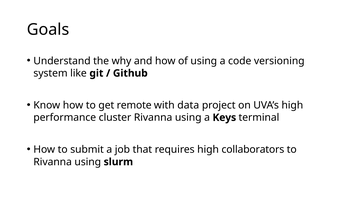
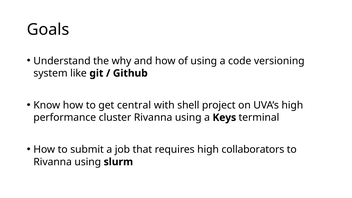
remote: remote -> central (134, 105)
data: data -> shell (188, 105)
